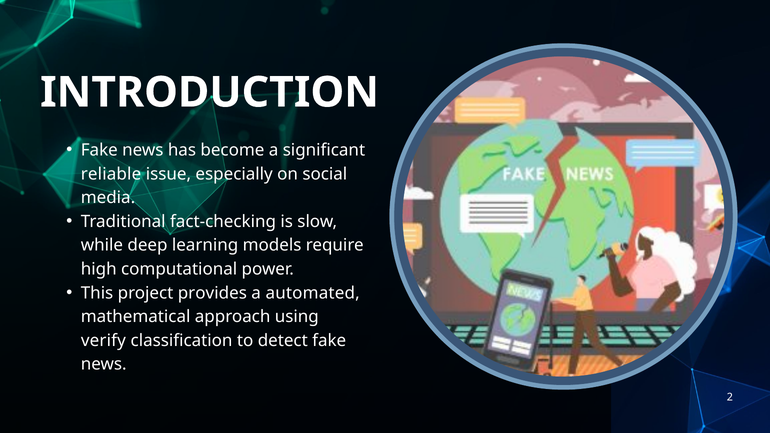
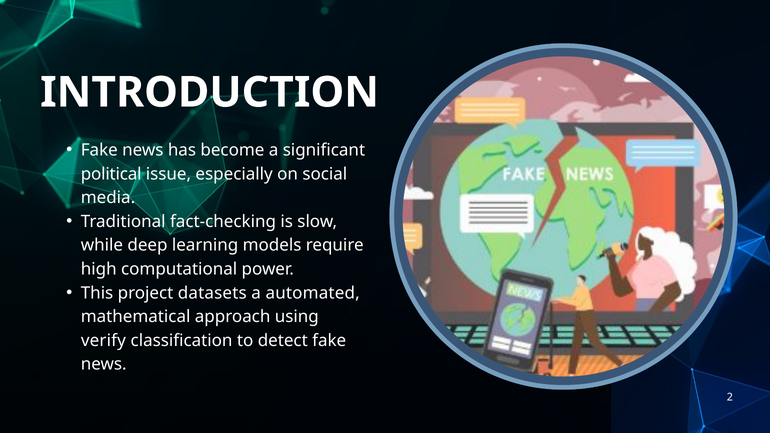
reliable: reliable -> political (111, 174)
provides: provides -> datasets (212, 293)
